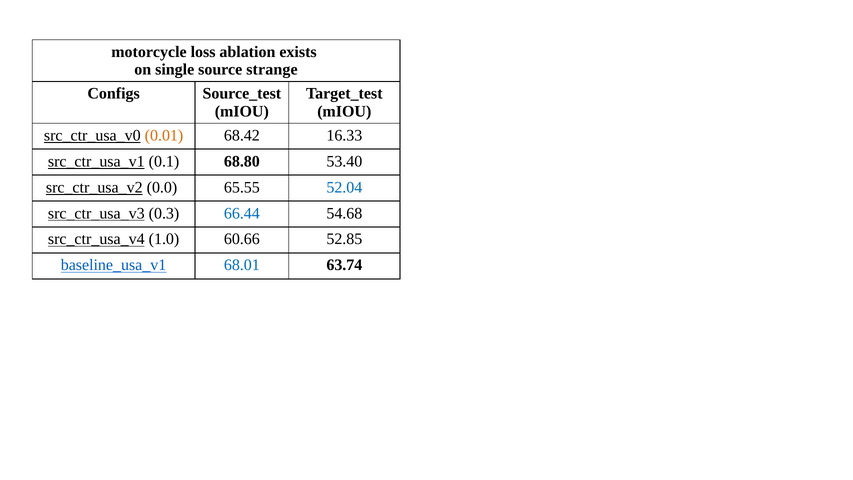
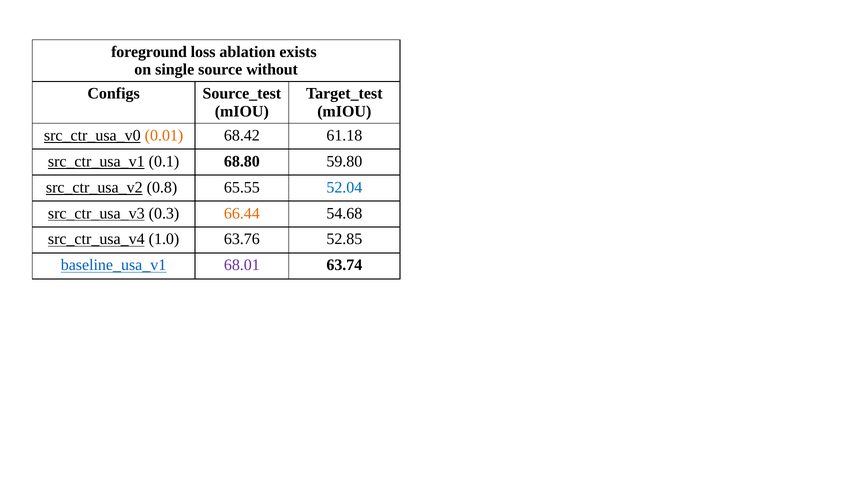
motorcycle: motorcycle -> foreground (149, 52)
strange: strange -> without (272, 70)
16.33: 16.33 -> 61.18 (344, 135)
53.40: 53.40 -> 59.80 (344, 161)
0.0: 0.0 -> 0.8 (162, 187)
66.44 colour: blue -> orange (242, 213)
60.66: 60.66 -> 63.76 (242, 239)
68.01 colour: blue -> purple (242, 265)
